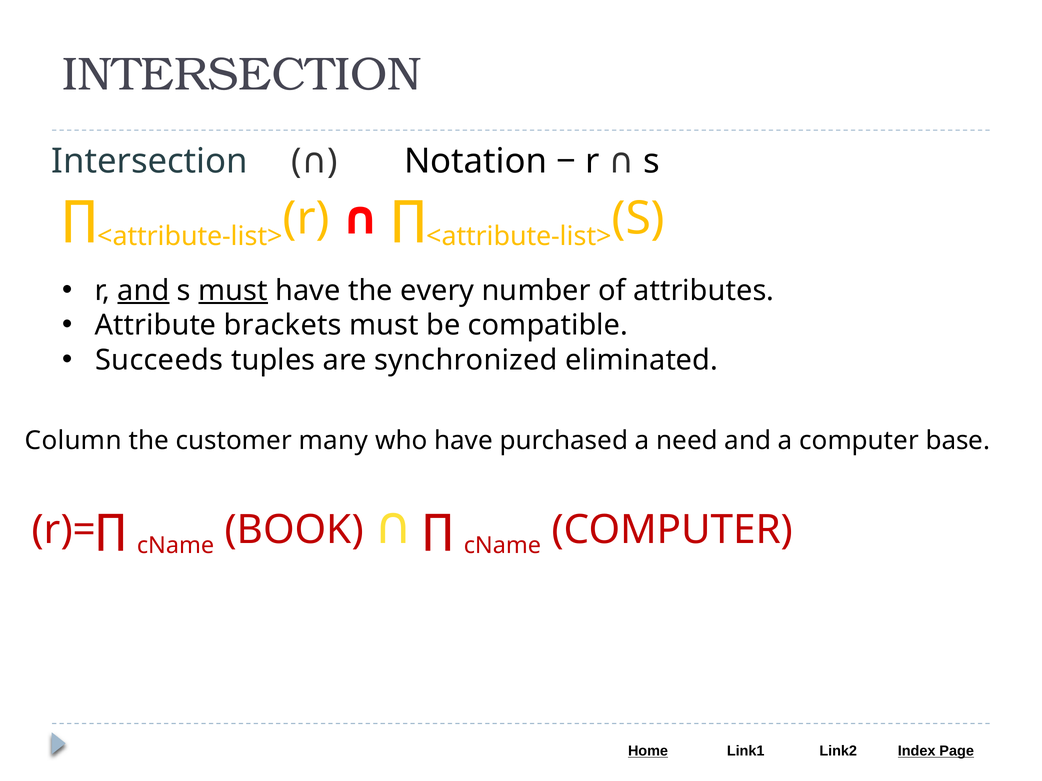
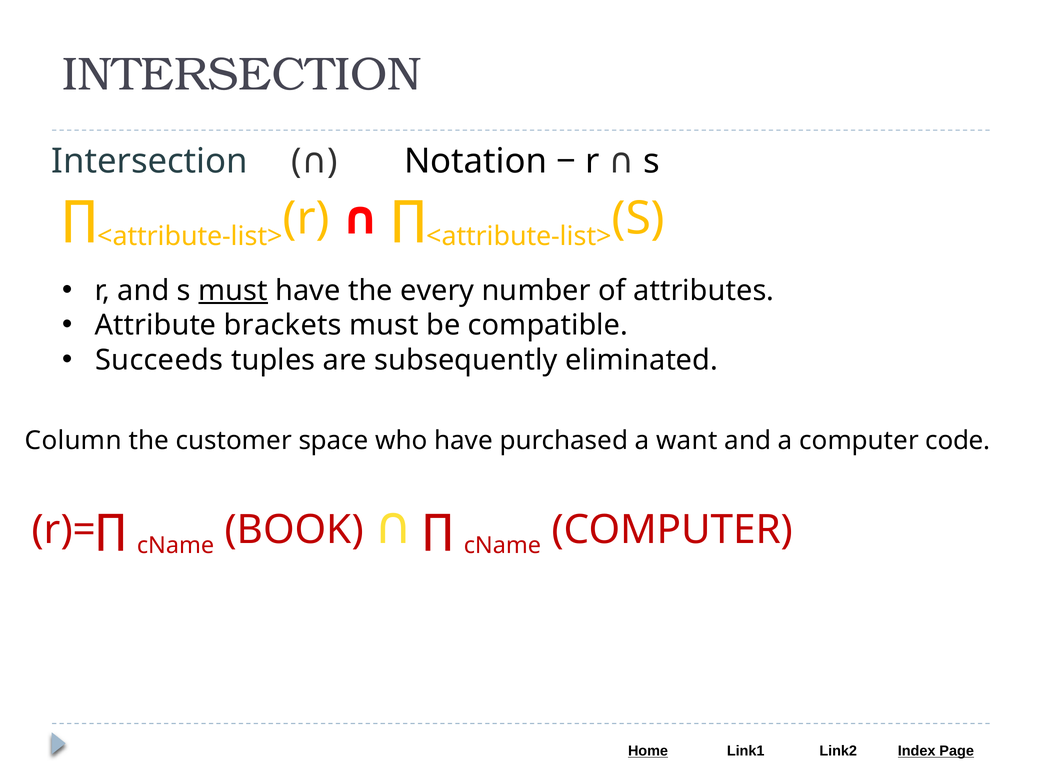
and underline: present -> none (143, 291)
synchronized: synchronized -> subsequently (466, 360)
many: many -> space (334, 441)
need: need -> want (687, 441)
base: base -> code (958, 441)
